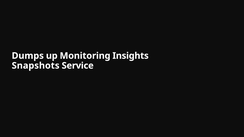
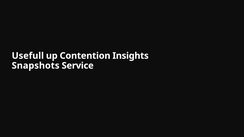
Dumps: Dumps -> Usefull (28, 56)
Monitoring: Monitoring -> Contention (85, 56)
